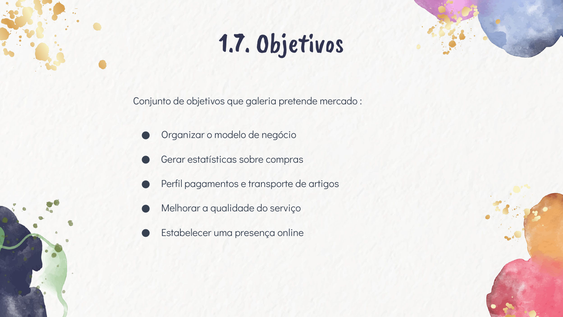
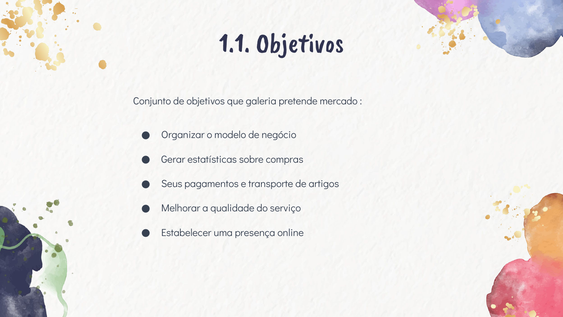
1.7: 1.7 -> 1.1 (235, 43)
Perfil: Perfil -> Seus (172, 184)
